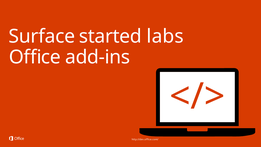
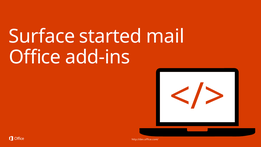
labs: labs -> mail (165, 36)
